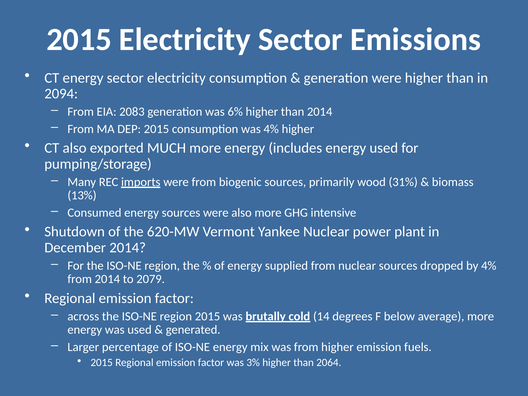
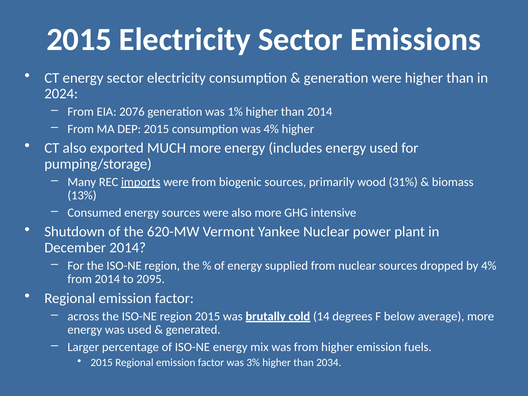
2094: 2094 -> 2024 (61, 94)
2083: 2083 -> 2076 (132, 112)
6%: 6% -> 1% (235, 112)
2079: 2079 -> 2095 (151, 279)
2064: 2064 -> 2034 (329, 363)
